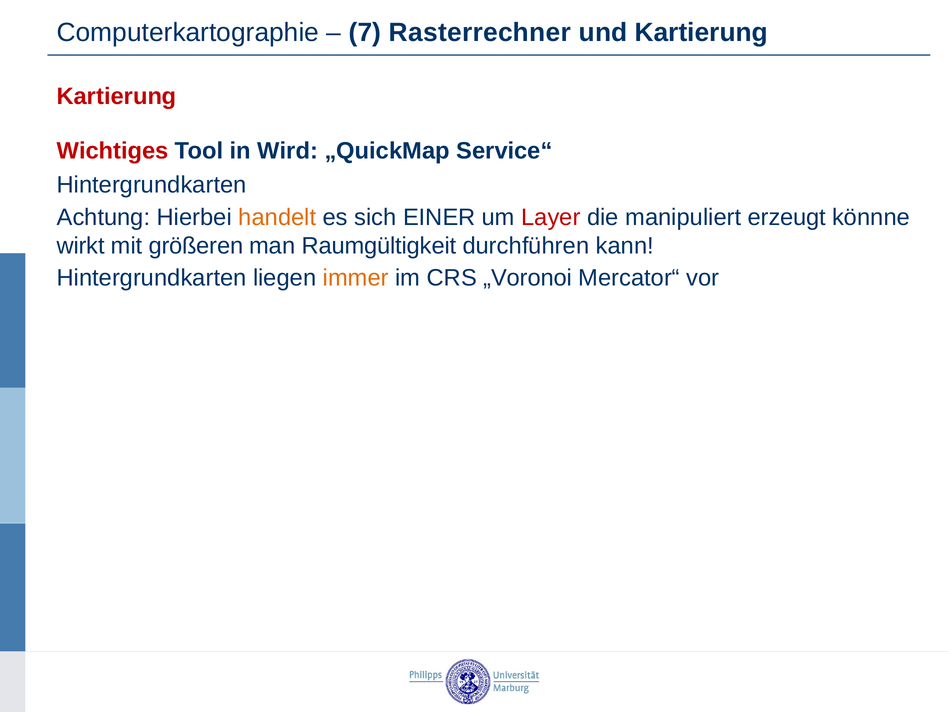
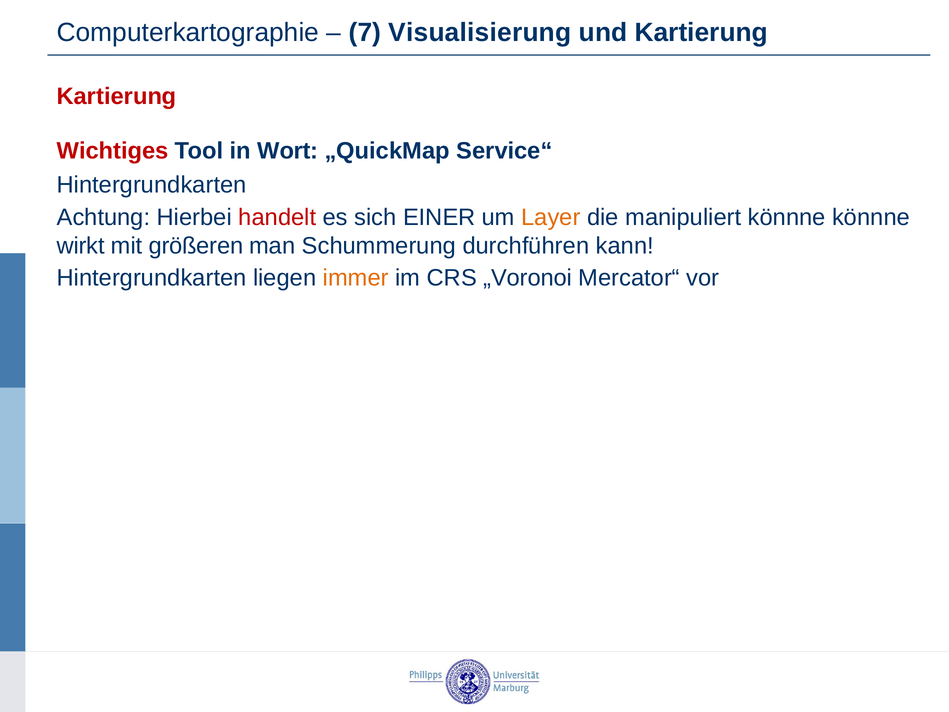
Rasterrechner: Rasterrechner -> Visualisierung (480, 33)
Wird: Wird -> Wort (288, 151)
handelt colour: orange -> red (277, 217)
Layer colour: red -> orange (551, 217)
manipuliert erzeugt: erzeugt -> könnne (787, 217)
Raumgültigkeit: Raumgültigkeit -> Schummerung (379, 246)
